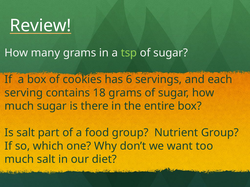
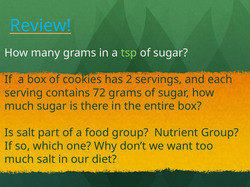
Review colour: white -> light blue (40, 26)
6: 6 -> 2 (129, 80)
18: 18 -> 72 (99, 93)
